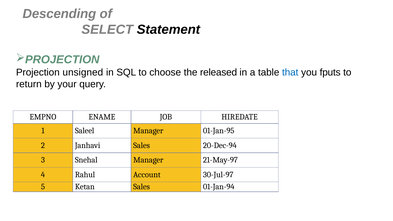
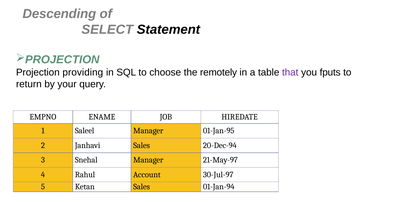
unsigned: unsigned -> providing (83, 72)
released: released -> remotely (219, 72)
that colour: blue -> purple (290, 72)
